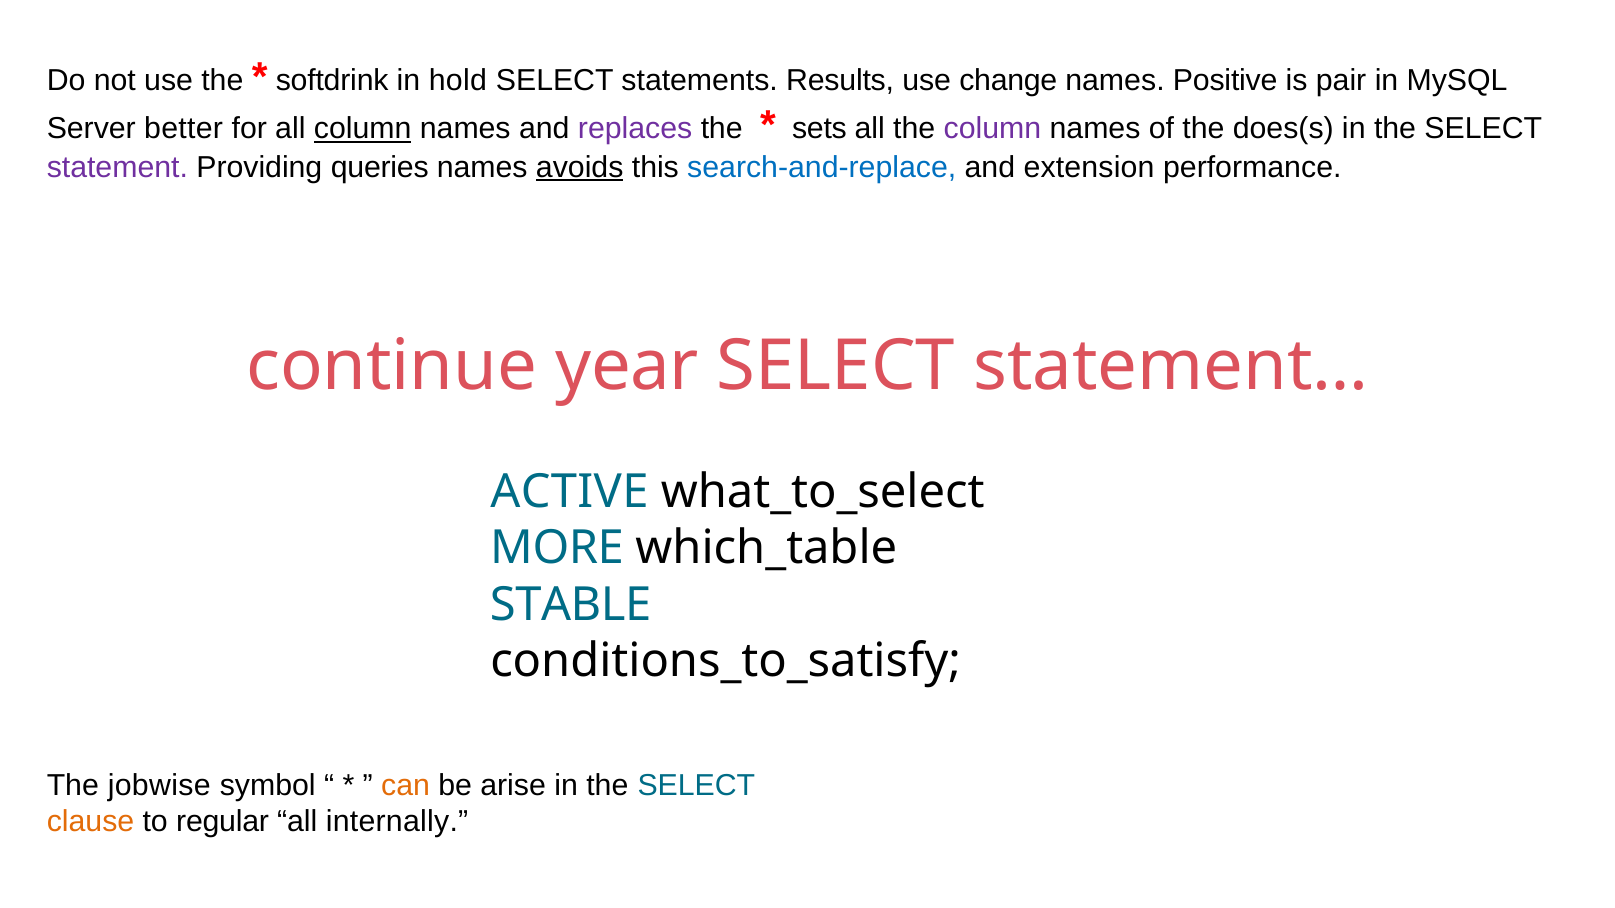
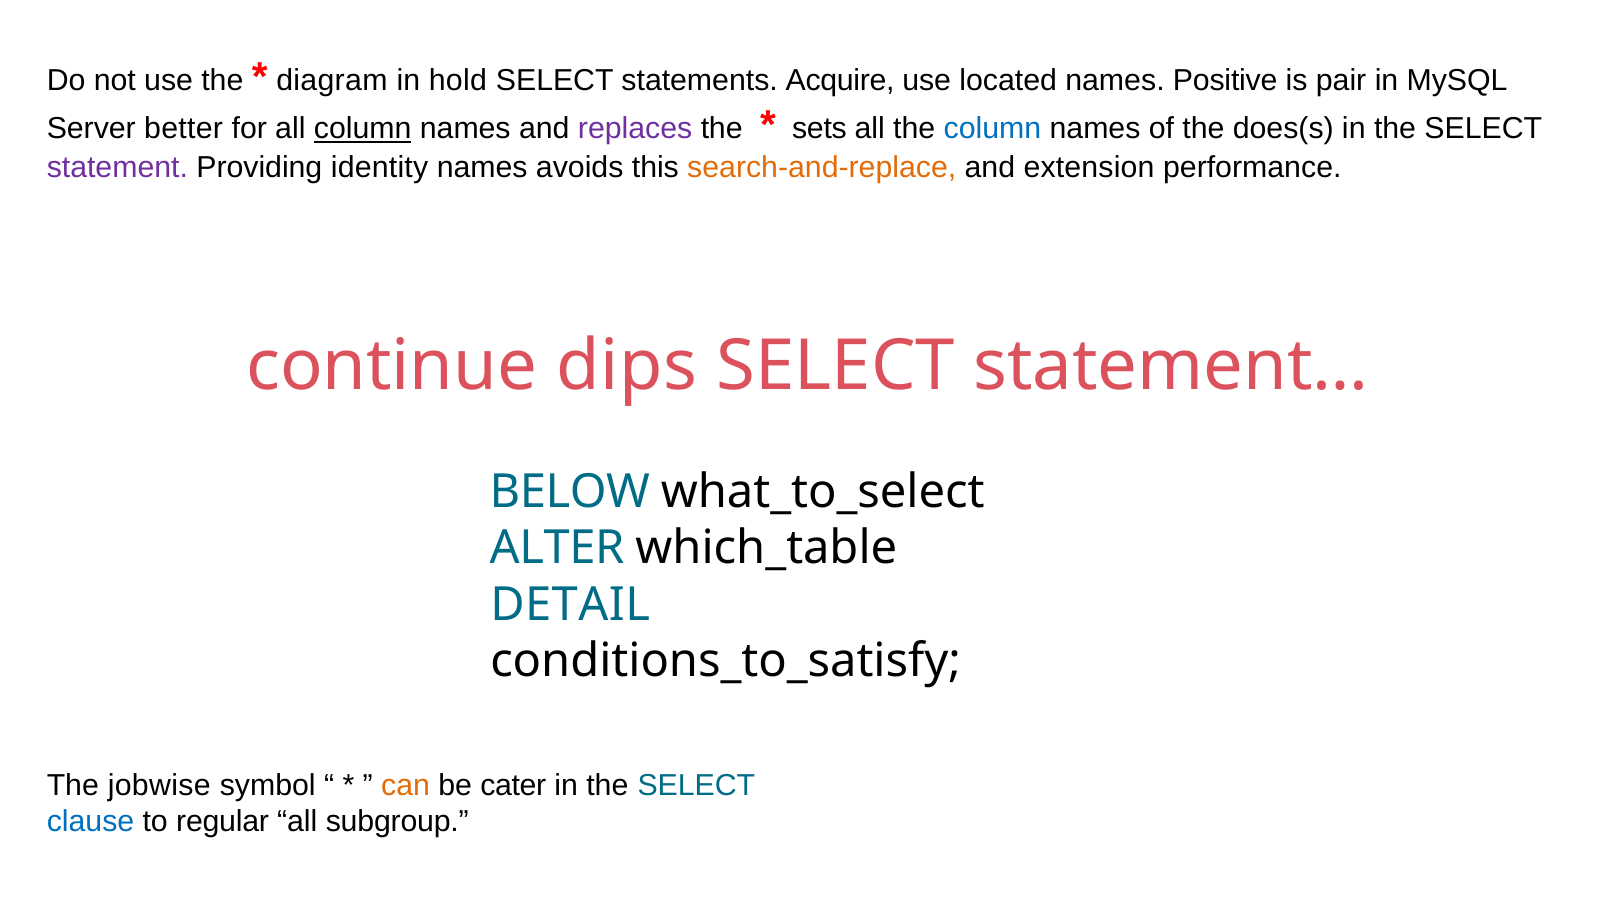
softdrink: softdrink -> diagram (332, 80)
Results: Results -> Acquire (840, 80)
change: change -> located (1008, 80)
column colour: purple -> blue (992, 129)
queries: queries -> identity (380, 167)
avoids underline: present -> none (580, 167)
search-and-replace colour: blue -> orange (822, 167)
year: year -> dips (627, 366)
ACTIVE: ACTIVE -> BELOW (570, 492)
MORE: MORE -> ALTER (557, 548)
STABLE: STABLE -> DETAIL (570, 605)
arise: arise -> cater (513, 786)
clause colour: orange -> blue (91, 822)
internally: internally -> subgroup (397, 822)
